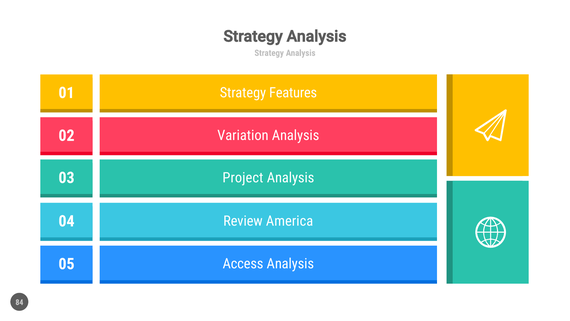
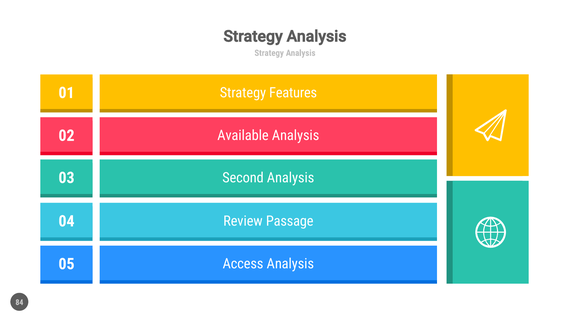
Variation: Variation -> Available (243, 135)
Project: Project -> Second (243, 177)
America: America -> Passage (290, 221)
